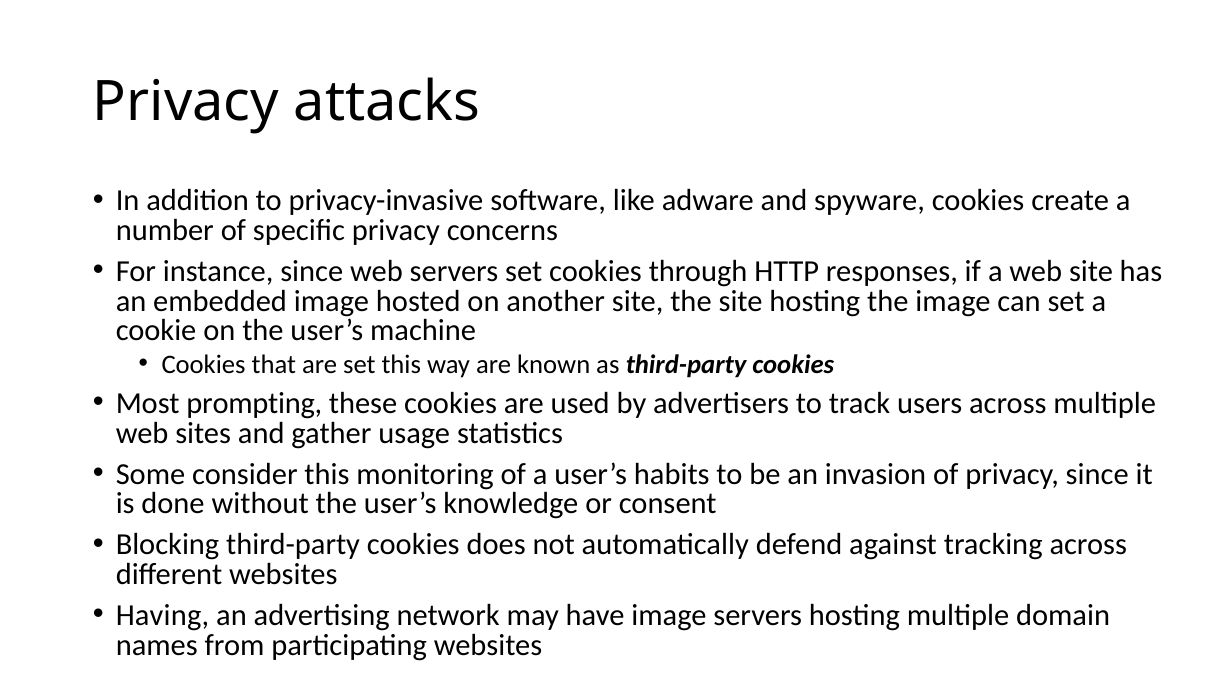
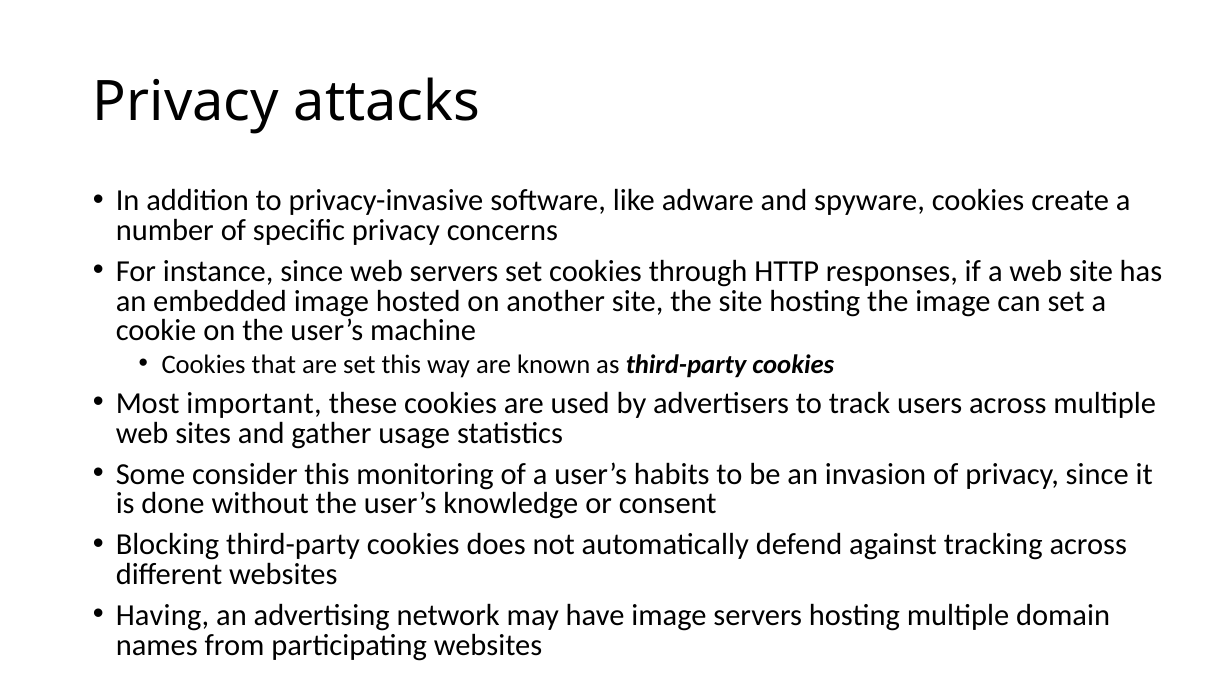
prompting: prompting -> important (254, 403)
